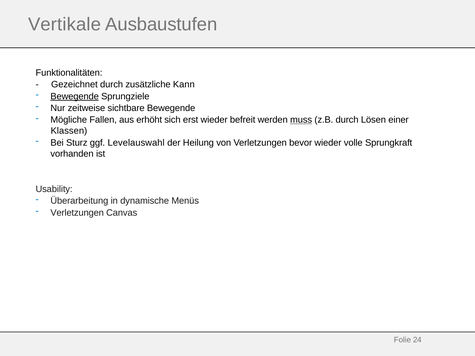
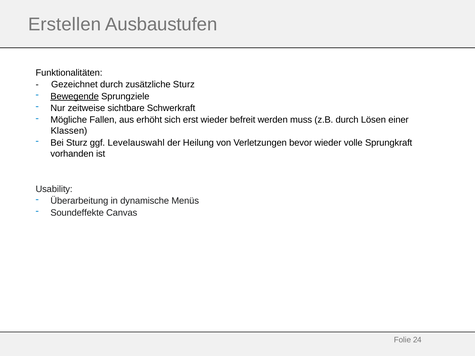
Vertikale: Vertikale -> Erstellen (65, 25)
zusätzliche Kann: Kann -> Sturz (184, 85)
sichtbare Bewegende: Bewegende -> Schwerkraft (171, 108)
muss underline: present -> none (301, 120)
Verletzungen: Verletzungen -> Soundeffekte (77, 213)
